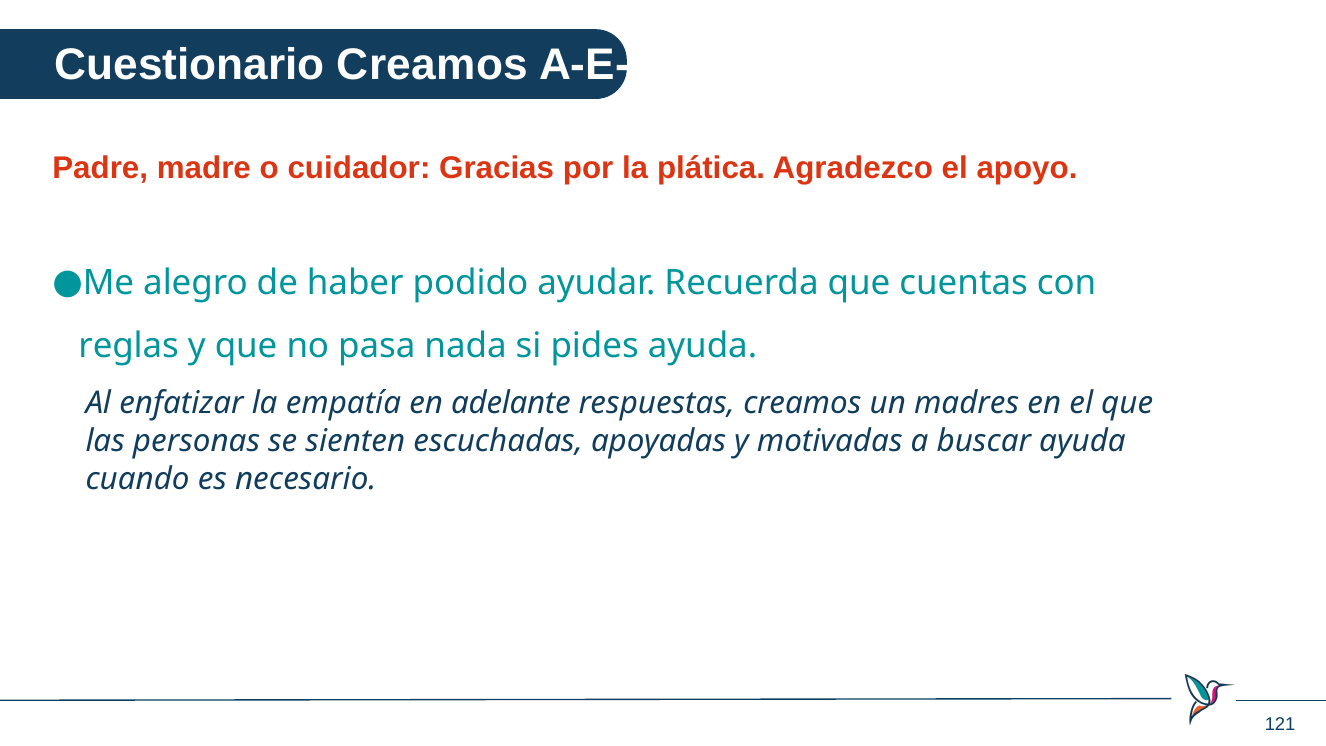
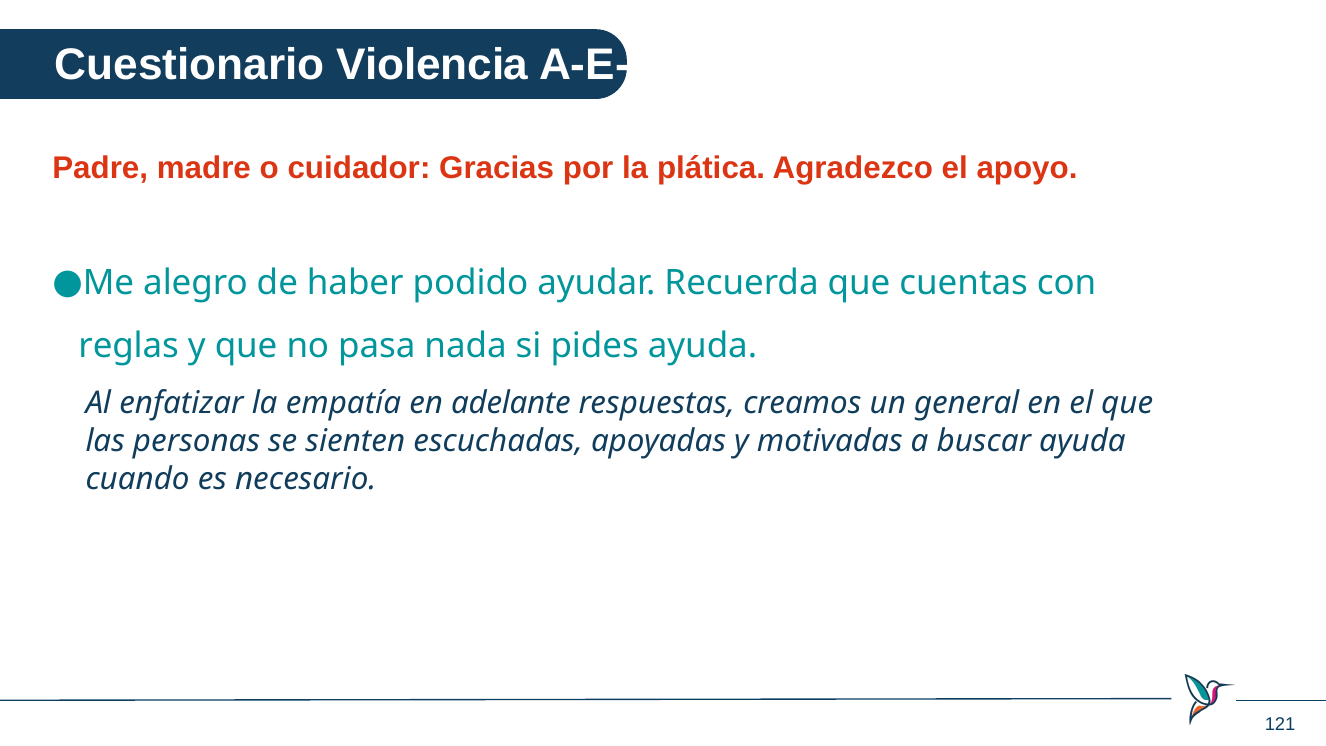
Cuestionario Creamos: Creamos -> Violencia (433, 65)
madres: madres -> general (967, 403)
